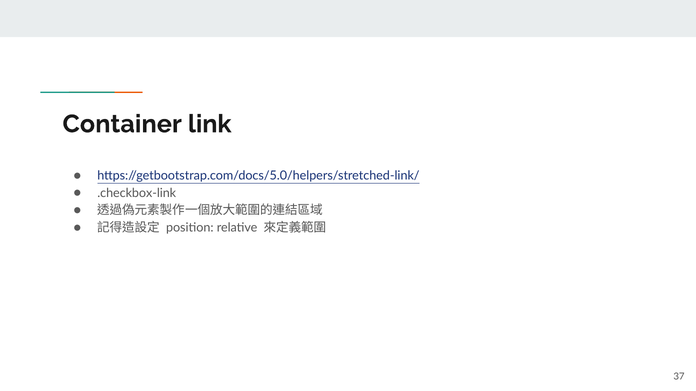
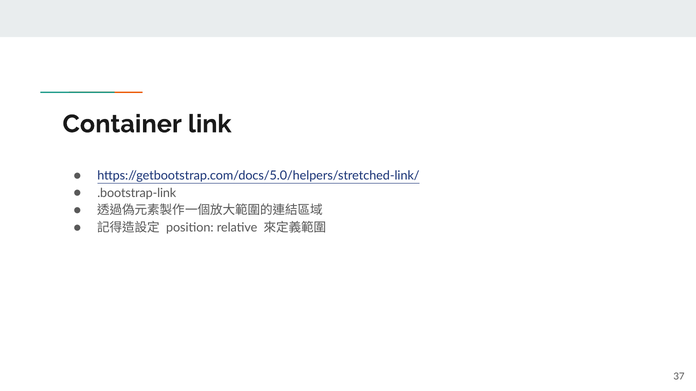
.checkbox-link: .checkbox-link -> .bootstrap-link (137, 193)
